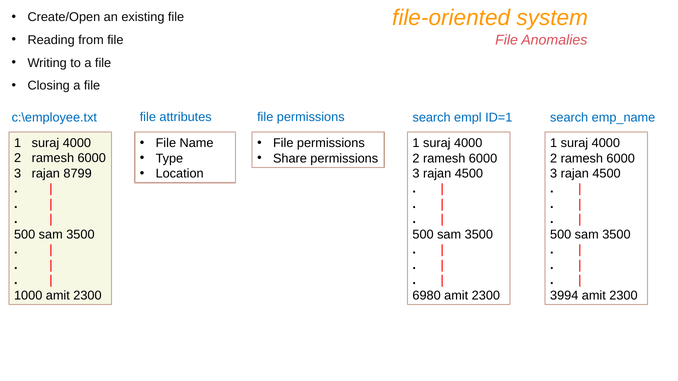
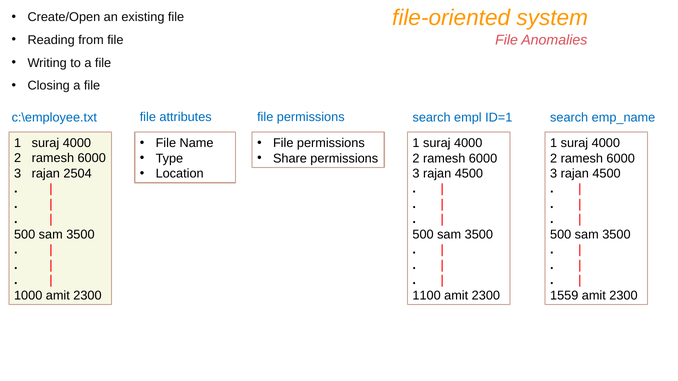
8799: 8799 -> 2504 (78, 174)
6980: 6980 -> 1100 (427, 296)
3994: 3994 -> 1559 (564, 296)
